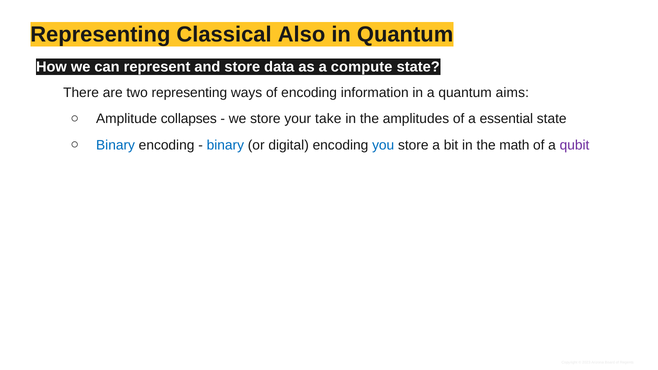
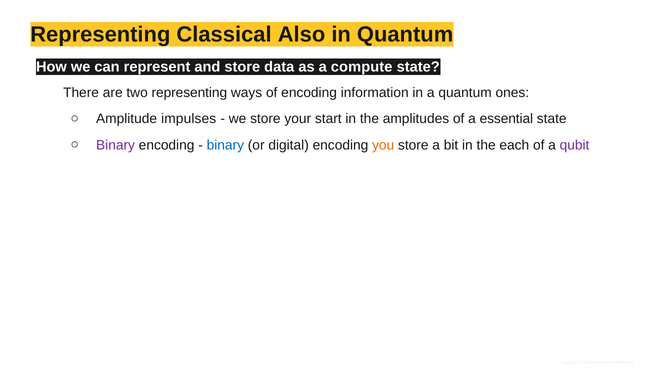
aims: aims -> ones (512, 93)
collapses: collapses -> impulses (189, 119)
take: take -> start (328, 119)
Binary colour: blue -> purple (116, 145)
you colour: blue -> orange (383, 145)
math: math -> each (514, 145)
